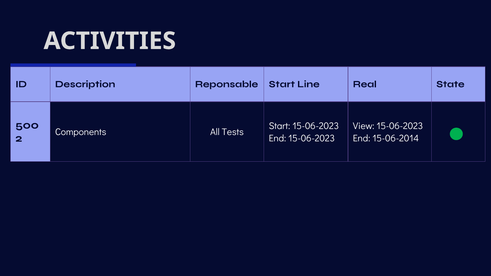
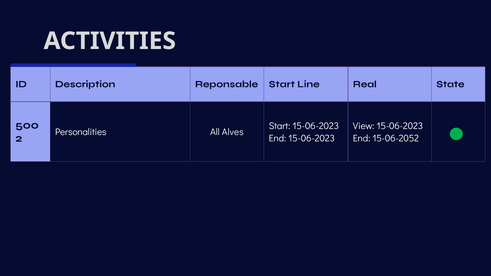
Components: Components -> Personalities (81, 132)
Tests: Tests -> Alves (233, 132)
15-06-2014: 15-06-2014 -> 15-06-2052 (396, 138)
